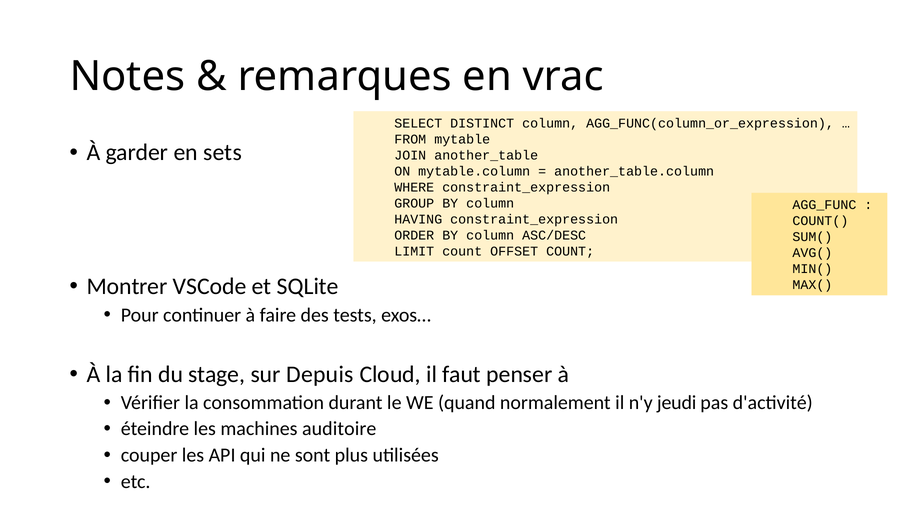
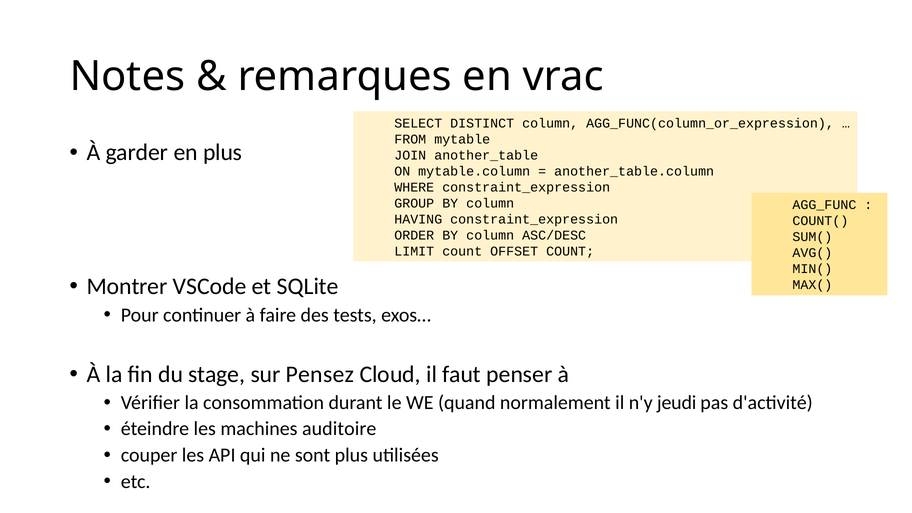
en sets: sets -> plus (223, 153)
Depuis: Depuis -> Pensez (320, 374)
